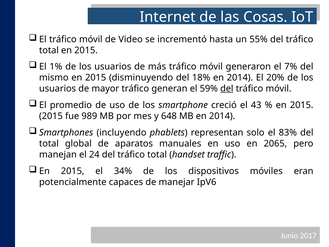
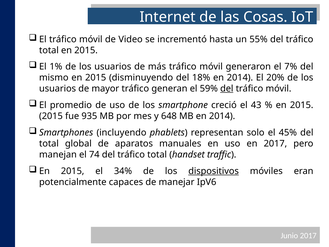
989: 989 -> 935 (89, 116)
83%: 83% -> 45% (288, 132)
en 2065: 2065 -> 2017 (275, 143)
24: 24 -> 74 (94, 154)
dispositivos underline: none -> present (214, 171)
